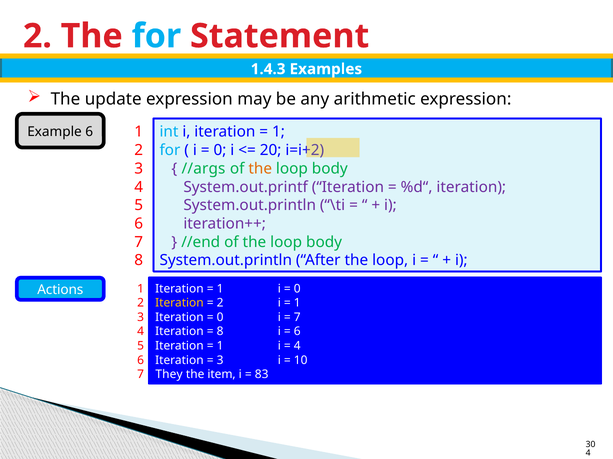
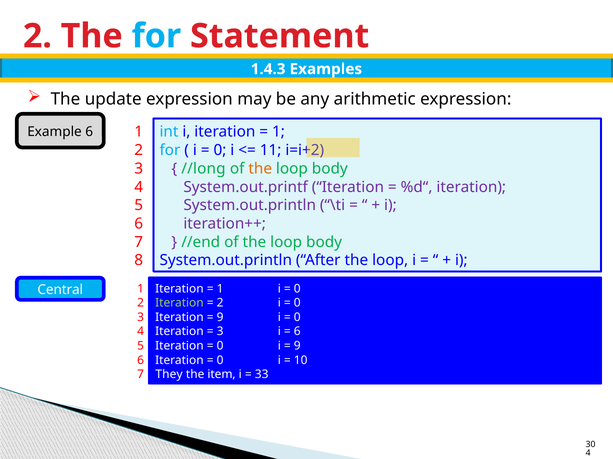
20: 20 -> 11 (271, 150)
//args: //args -> //long (204, 169)
Actions: Actions -> Central (60, 290)
Iteration colour: yellow -> light green (179, 303)
1: 1 -> 0 (297, 303)
0: 0 -> 9 (220, 318)
7: 7 -> 0 (297, 318)
8: 8 -> 3 (220, 332)
1: 1 -> 0 (220, 346)
4: 4 -> 9 (297, 346)
3: 3 -> 0 (220, 361)
83: 83 -> 33 (262, 375)
